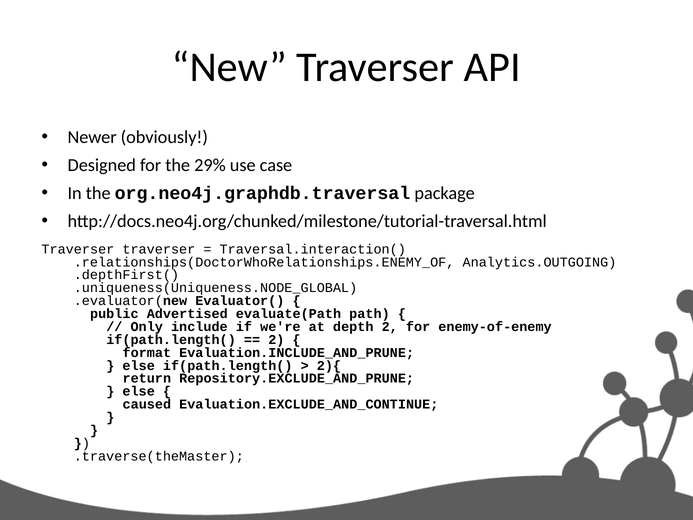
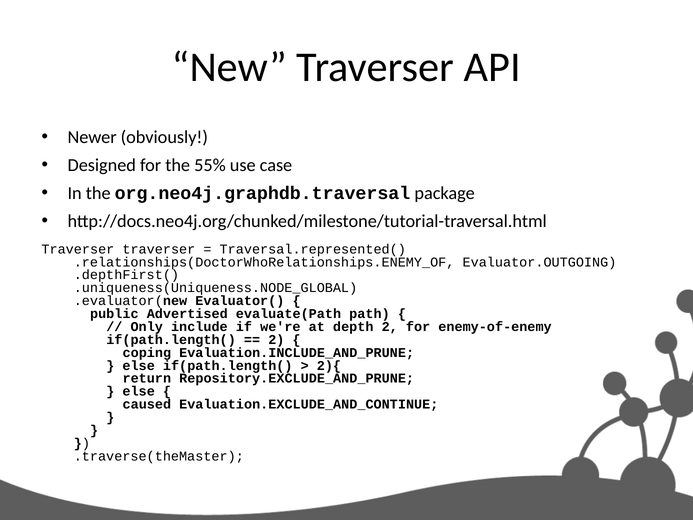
29%: 29% -> 55% (210, 165)
Traversal.interaction(: Traversal.interaction( -> Traversal.represented( (313, 249)
Analytics.OUTGOING: Analytics.OUTGOING -> Evaluator.OUTGOING (539, 262)
format: format -> coping (147, 352)
